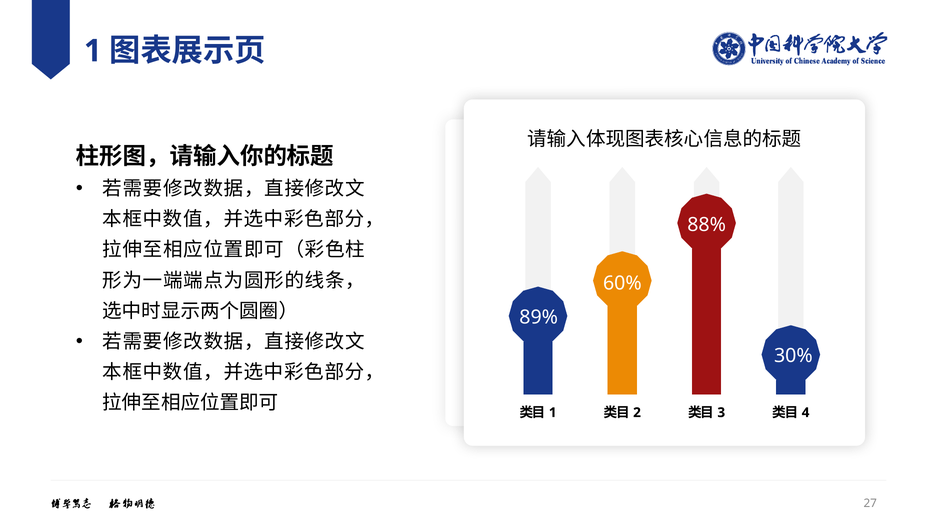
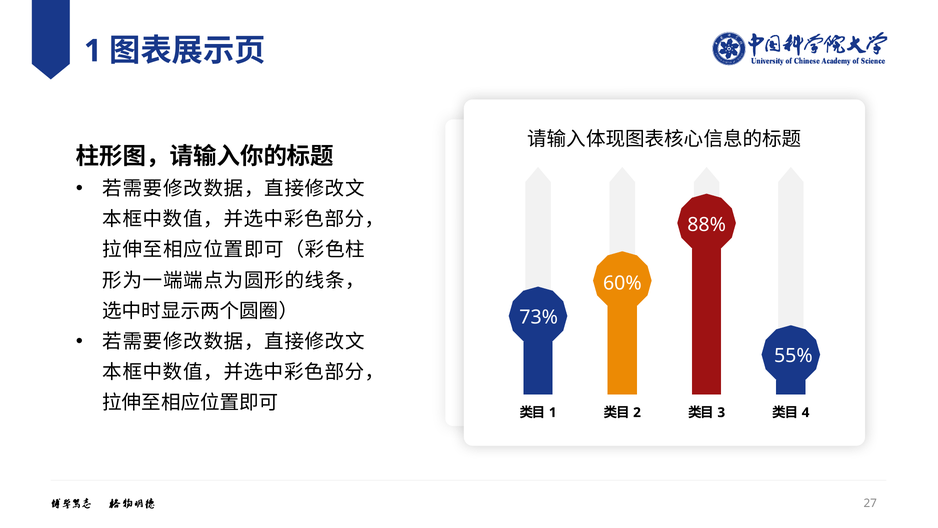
89%: 89% -> 73% (539, 317)
30%: 30% -> 55% (793, 355)
